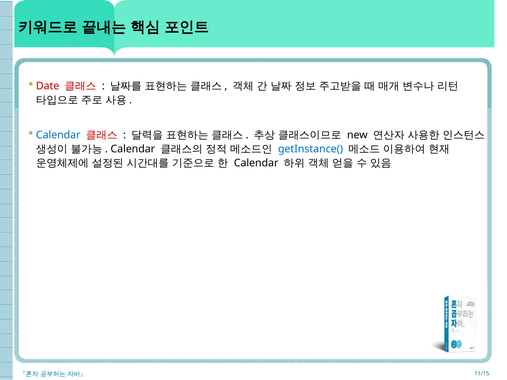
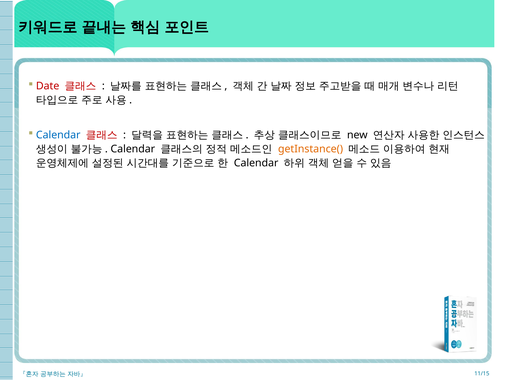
getInstance( colour: blue -> orange (311, 149)
